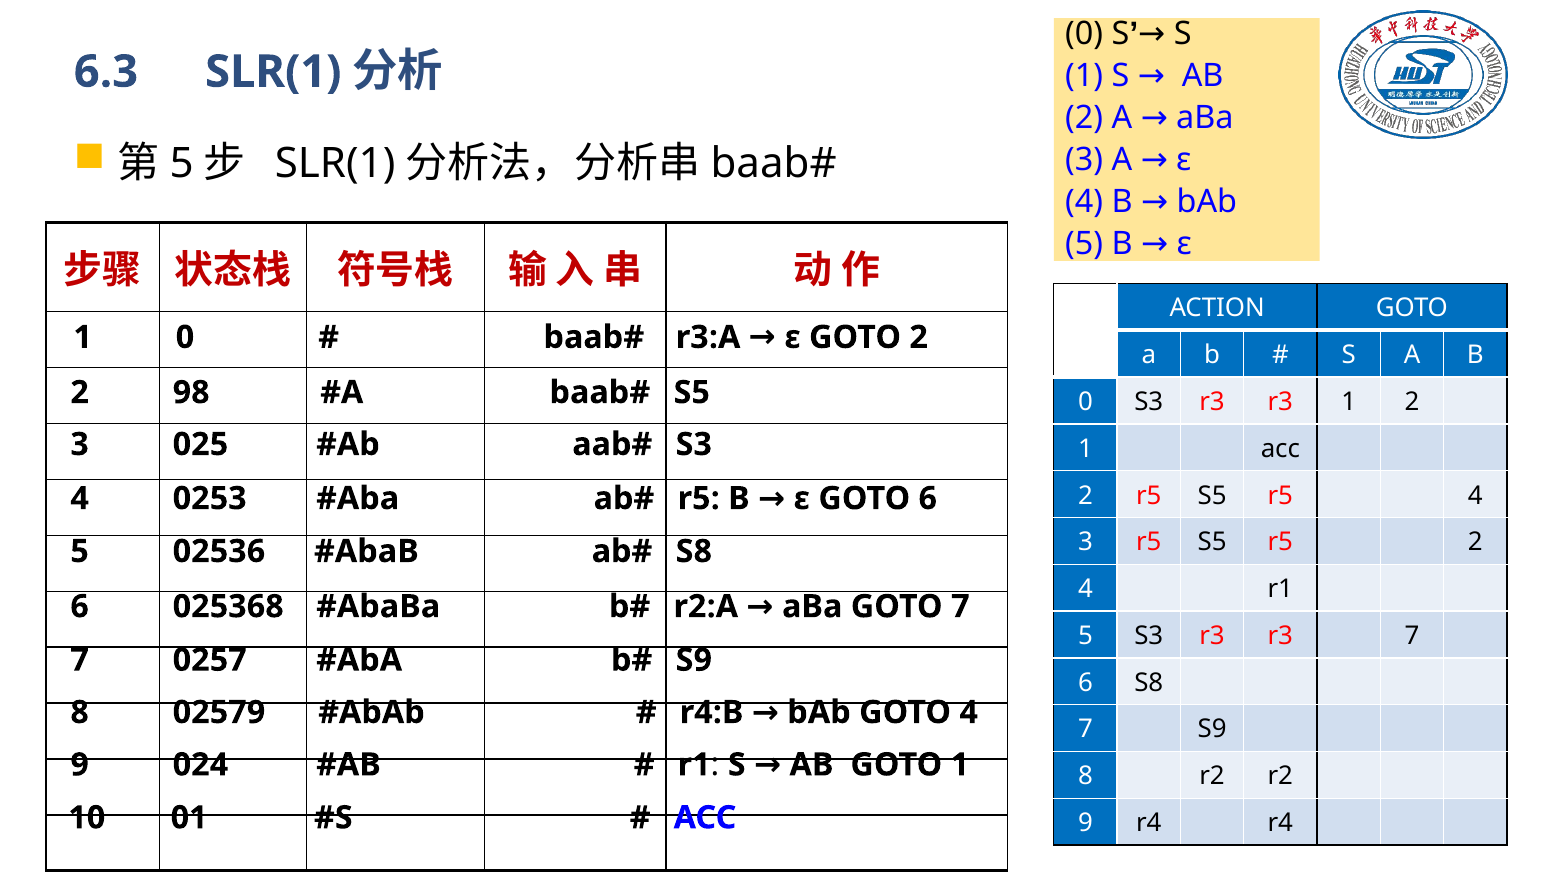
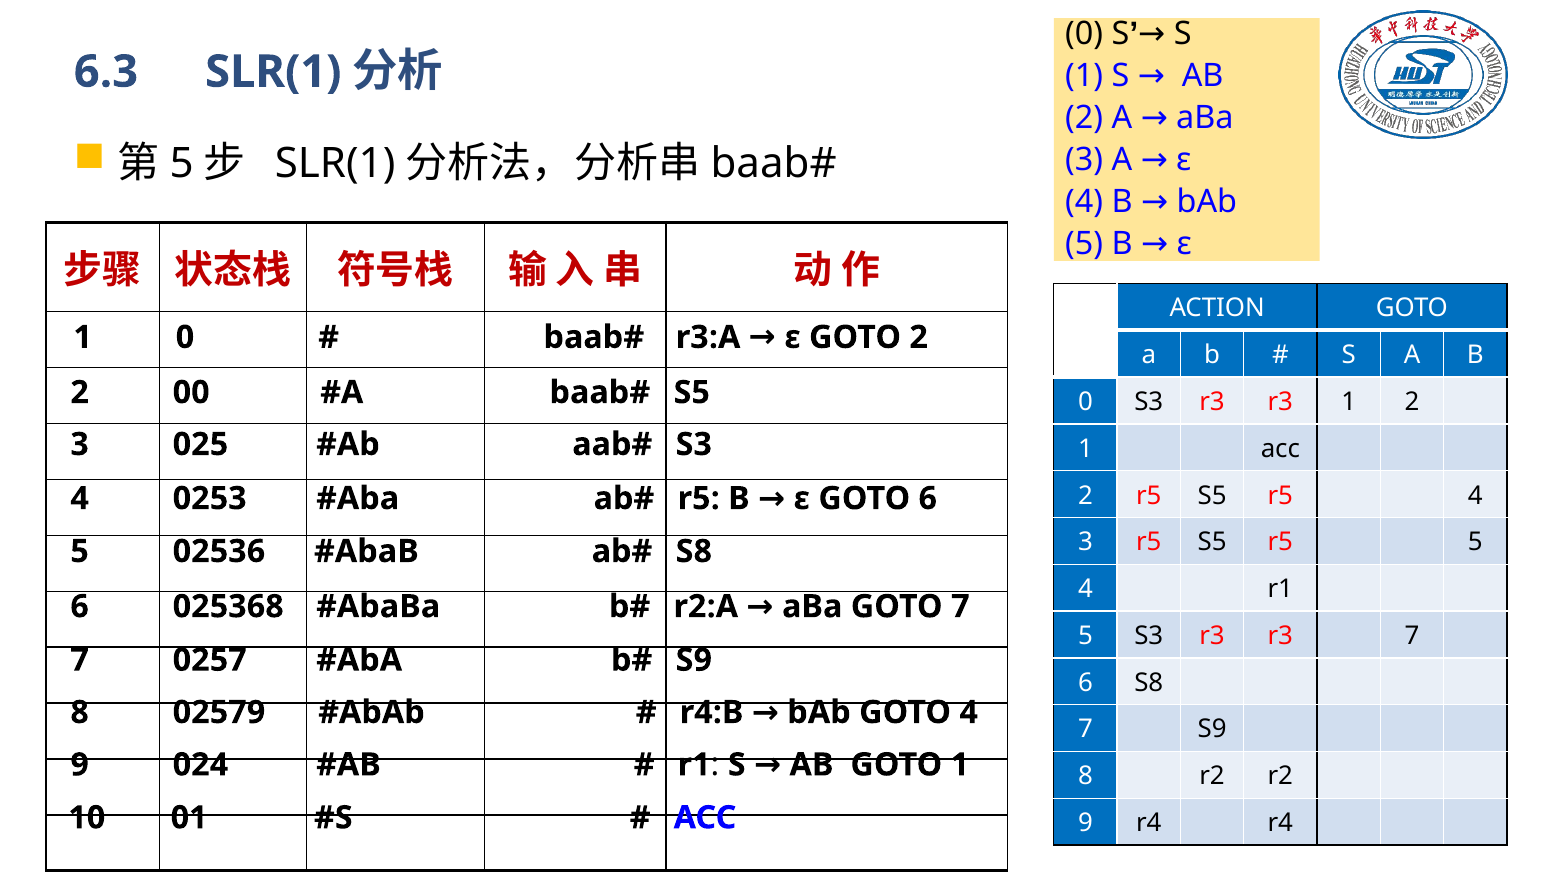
98: 98 -> 00 (191, 393)
r5 2: 2 -> 5 (1475, 543)
